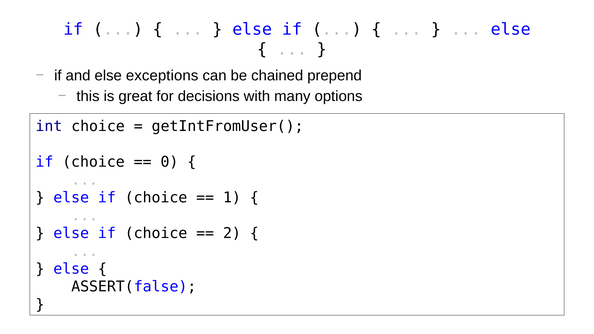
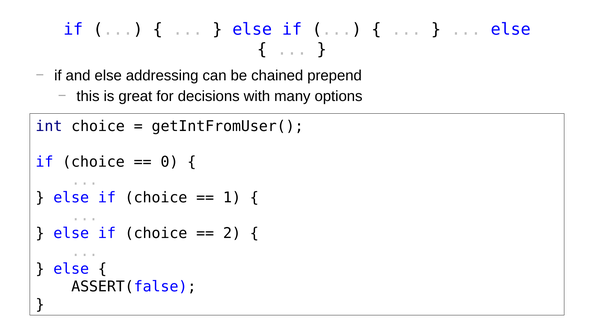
exceptions: exceptions -> addressing (162, 76)
